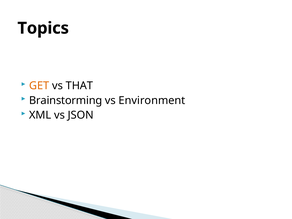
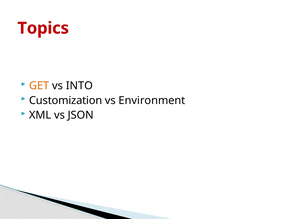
Topics colour: black -> red (43, 28)
THAT: THAT -> INTO (79, 86)
Brainstorming: Brainstorming -> Customization (66, 100)
